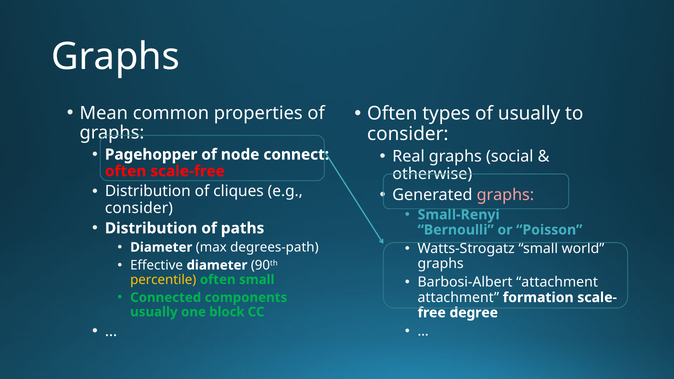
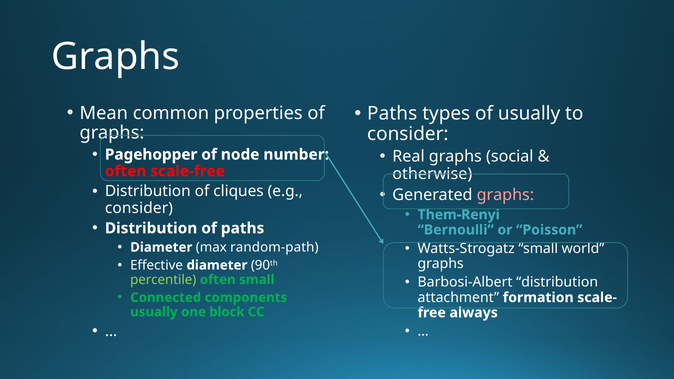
Often: Often -> Paths (392, 114)
connect: connect -> number (296, 155)
Small-Renyi: Small-Renyi -> Them-Renyi (459, 215)
degrees-path: degrees-path -> random-path (274, 247)
Barbosi-Albert attachment: attachment -> distribution (557, 282)
percentile colour: yellow -> light green (163, 280)
degree: degree -> always (474, 313)
